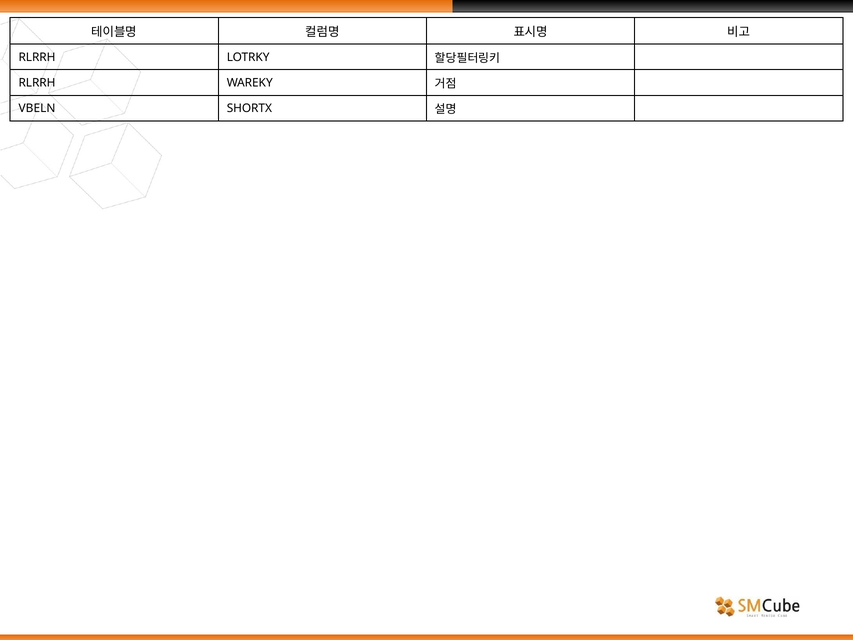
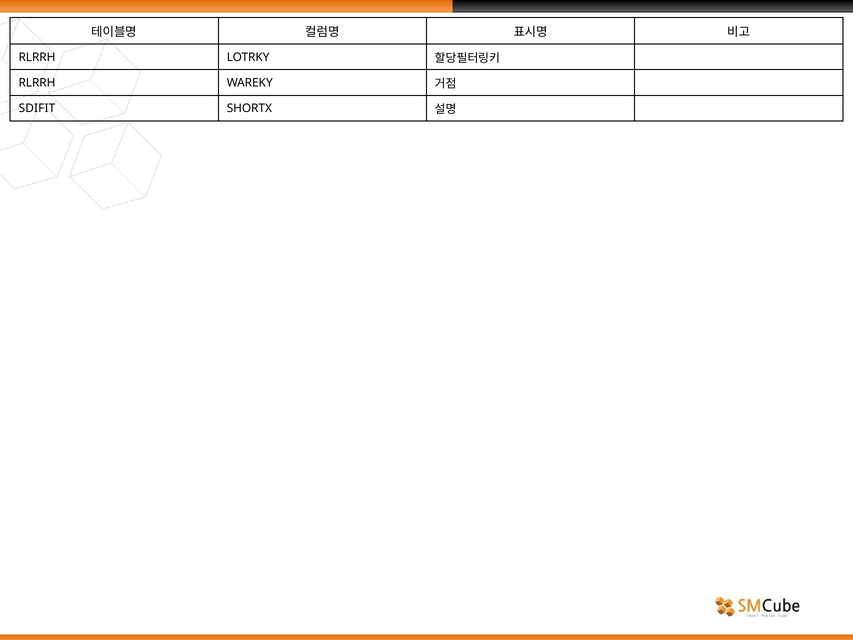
VBELN: VBELN -> SDIFIT (37, 108)
